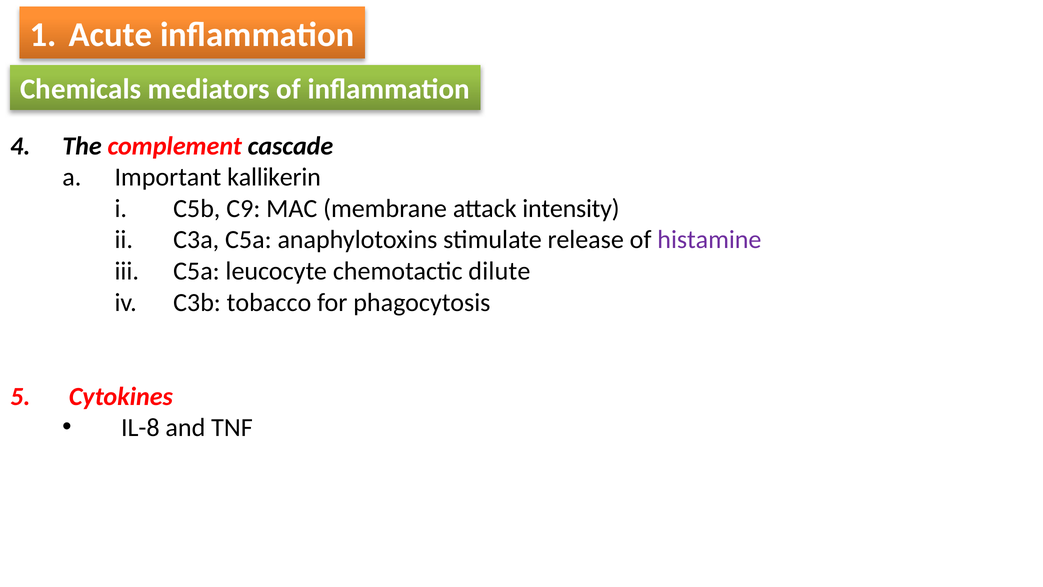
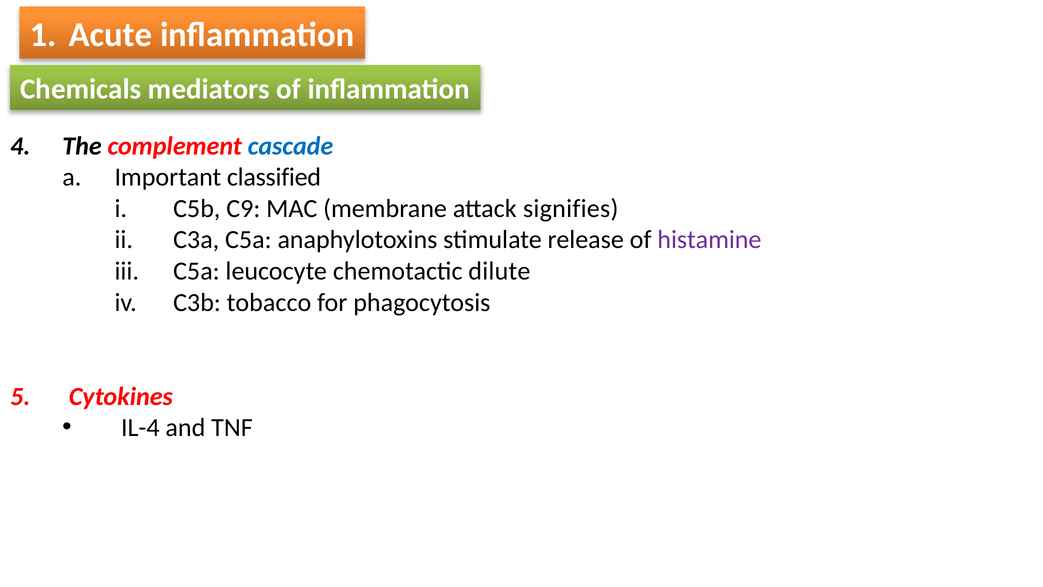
cascade colour: black -> blue (290, 146)
kallikerin: kallikerin -> classified (274, 177)
intensity: intensity -> signifies (571, 208)
IL-8: IL-8 -> IL-4 (140, 427)
